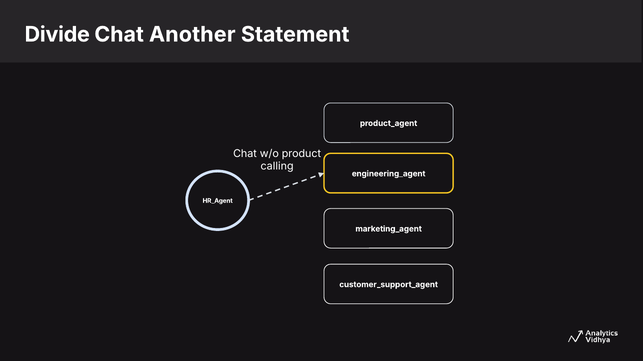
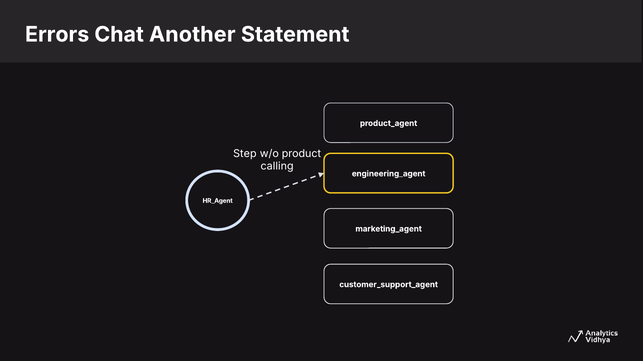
Divide: Divide -> Errors (57, 35)
Chat: Chat -> Step (245, 154)
